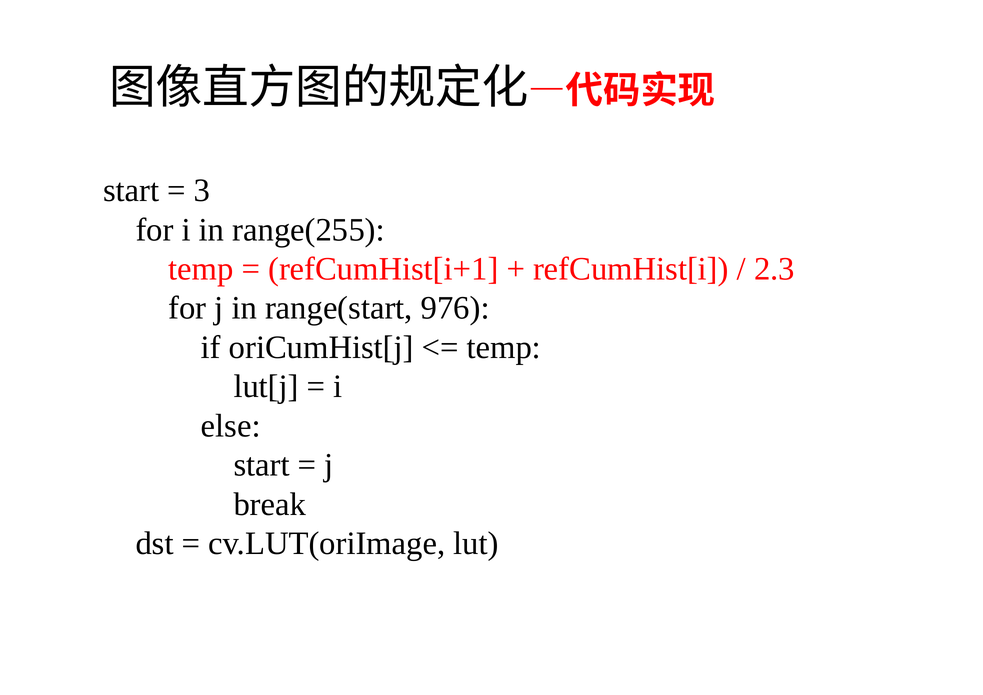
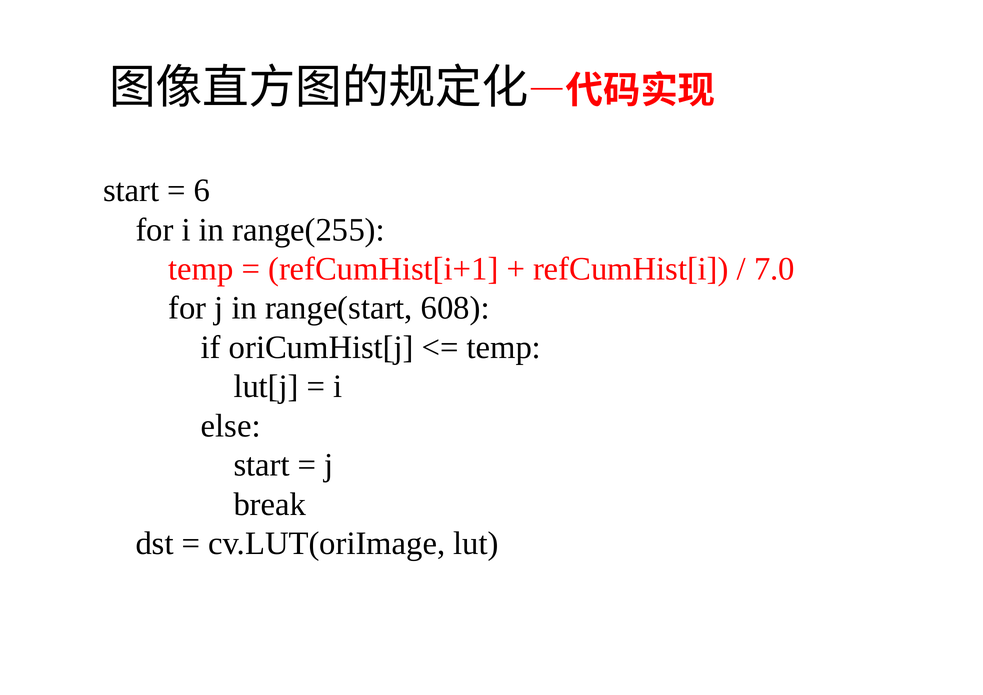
3: 3 -> 6 (202, 191)
2.3: 2.3 -> 7.0 (774, 269)
976: 976 -> 608 (455, 308)
